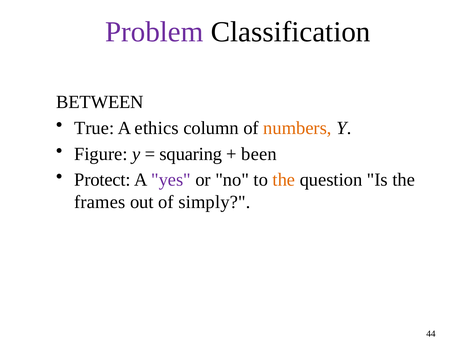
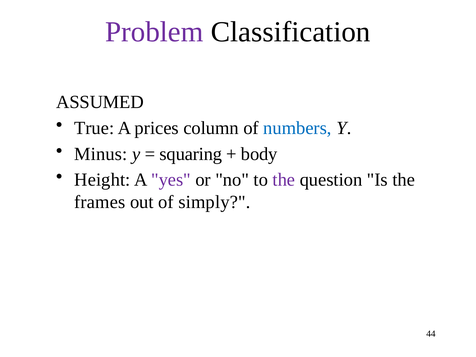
BETWEEN: BETWEEN -> ASSUMED (100, 102)
ethics: ethics -> prices (157, 128)
numbers colour: orange -> blue (297, 128)
Figure: Figure -> Minus (101, 154)
been: been -> body (259, 154)
Protect: Protect -> Height (102, 180)
the colour: orange -> purple (284, 180)
